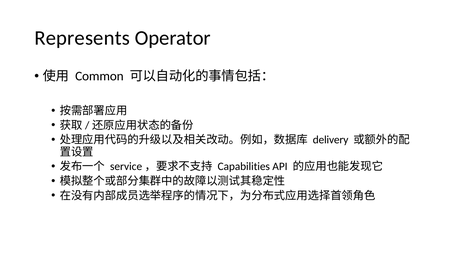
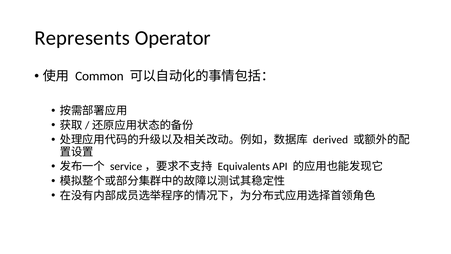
delivery: delivery -> derived (331, 140)
Capabilities: Capabilities -> Equivalents (244, 166)
